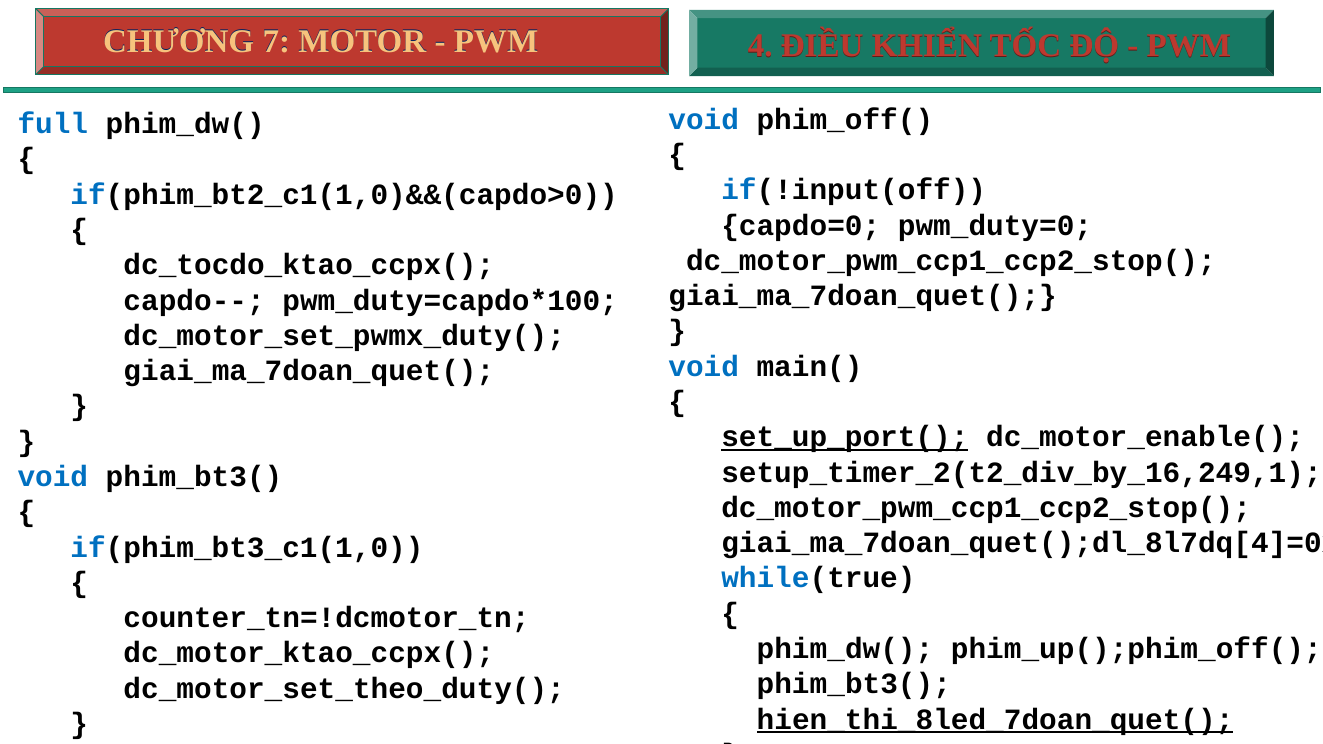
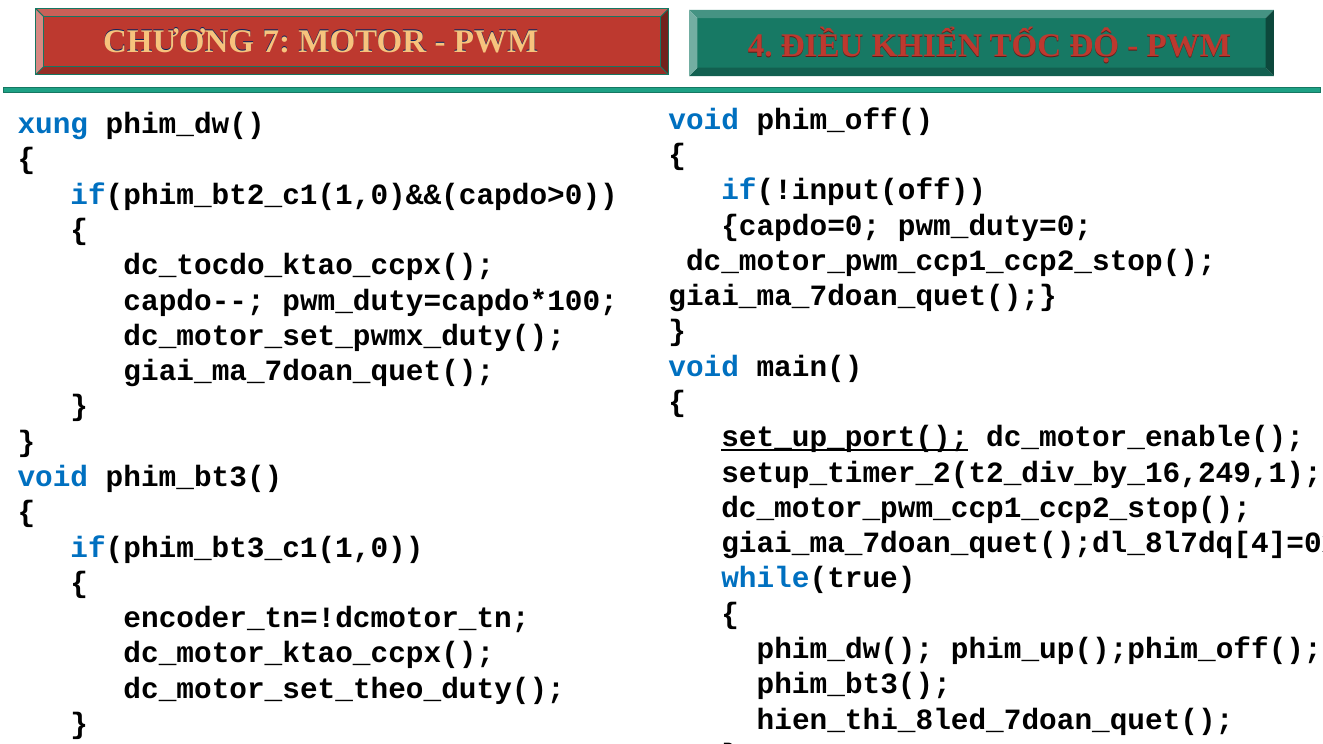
full: full -> xung (53, 124)
counter_tn=!dcmotor_tn: counter_tn=!dcmotor_tn -> encoder_tn=!dcmotor_tn (326, 618)
hien_thi_8led_7doan_quet( underline: present -> none (995, 720)
